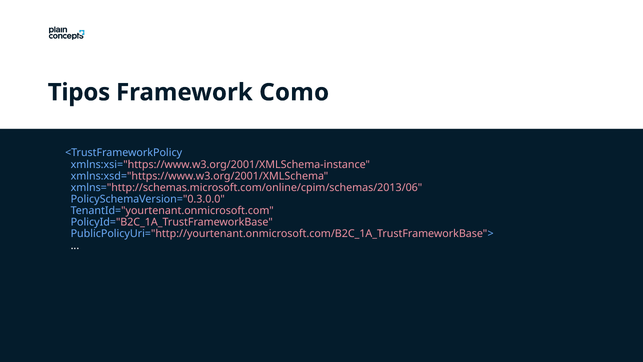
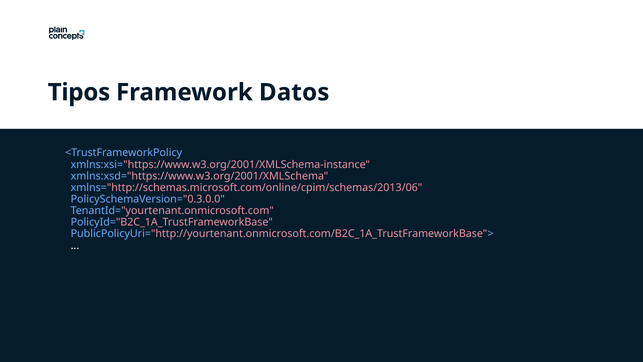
Como: Como -> Datos (294, 92)
